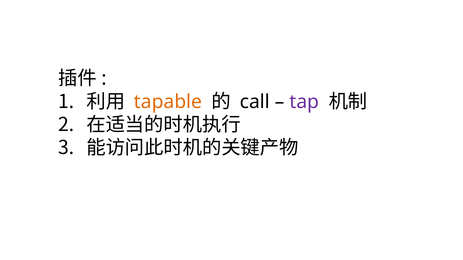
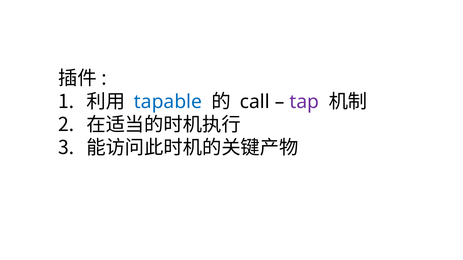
tapable colour: orange -> blue (168, 102)
